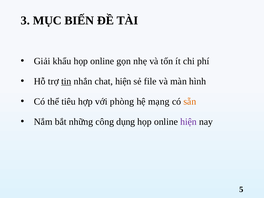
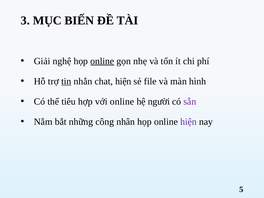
khẩu: khẩu -> nghệ (62, 61)
online underline: none -> present (102, 61)
với phòng: phòng -> online (122, 102)
mạng: mạng -> người (159, 102)
sẵn colour: orange -> purple (190, 102)
dụng: dụng -> nhân (126, 122)
